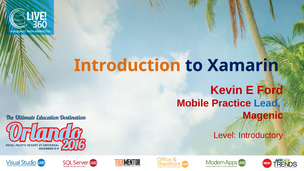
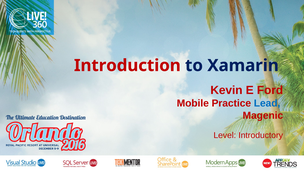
Introduction colour: orange -> red (127, 65)
